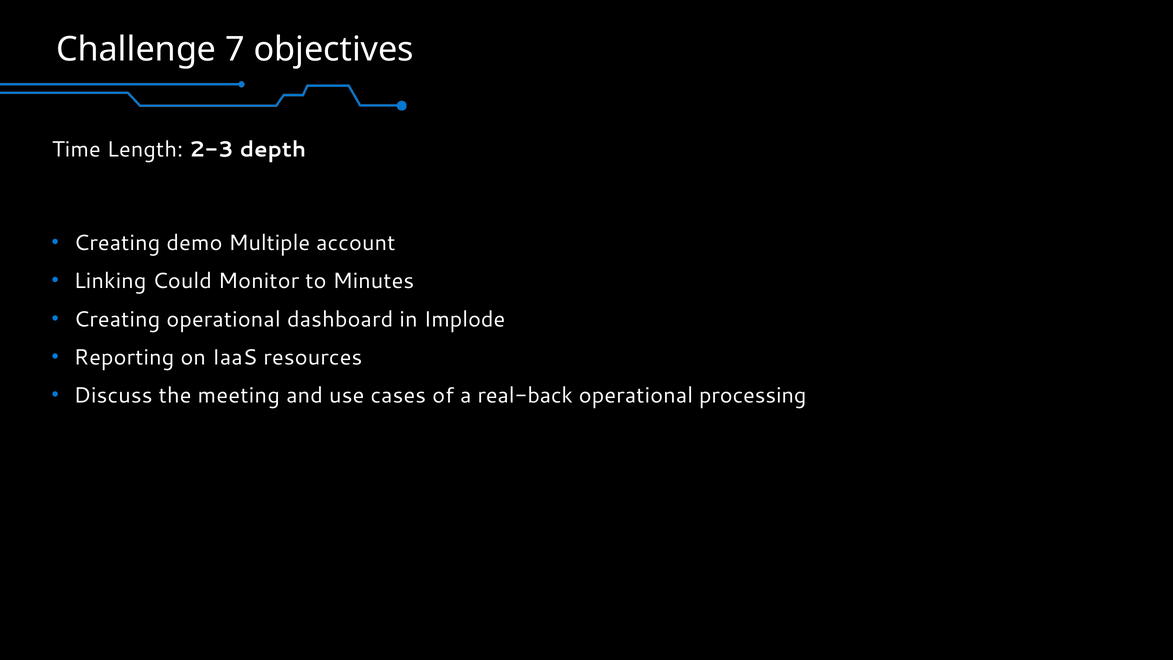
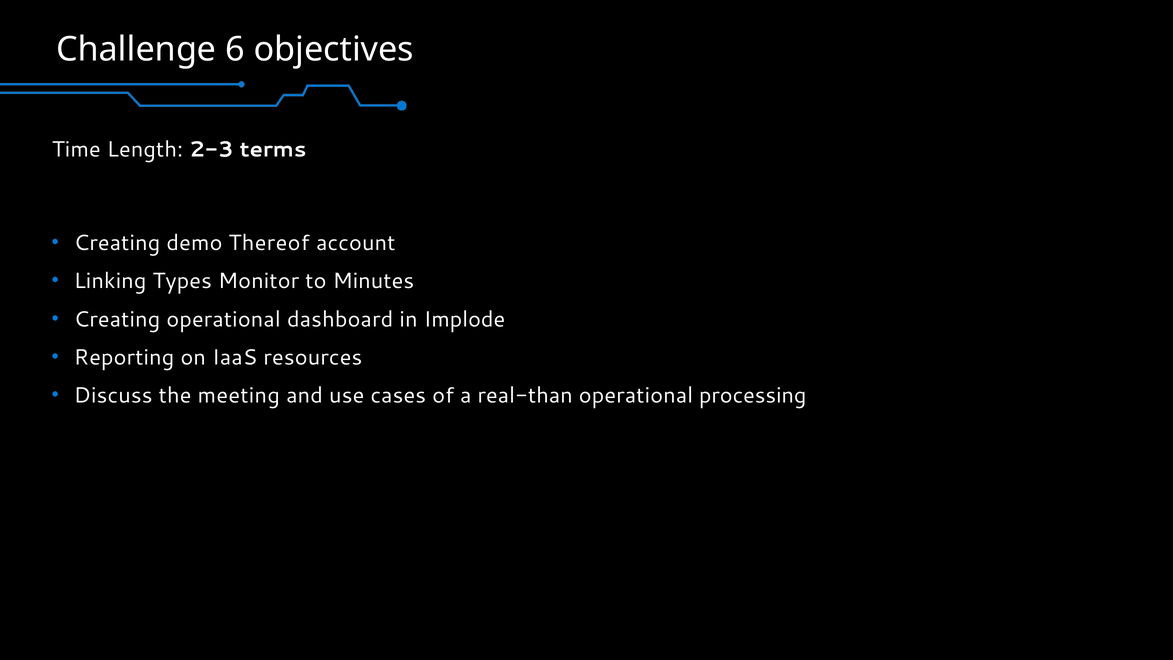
7: 7 -> 6 (235, 49)
depth: depth -> terms (273, 150)
Multiple: Multiple -> Thereof (269, 243)
Could: Could -> Types (182, 281)
real-back: real-back -> real-than (525, 395)
